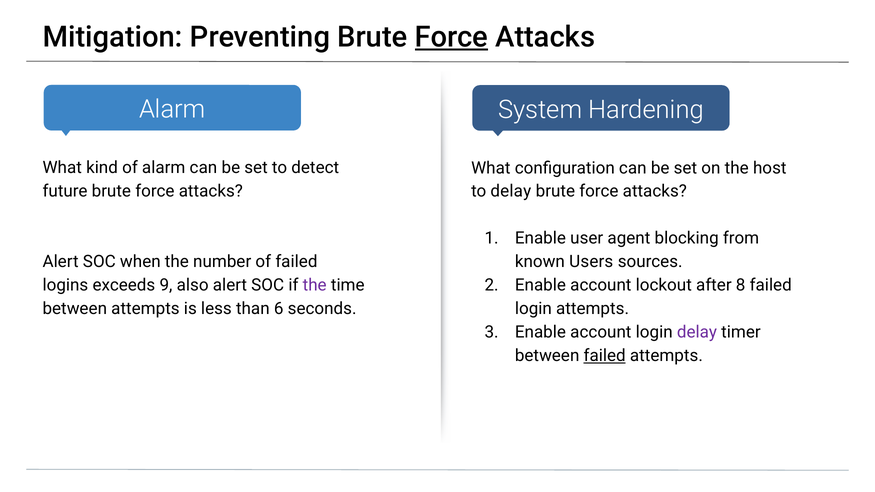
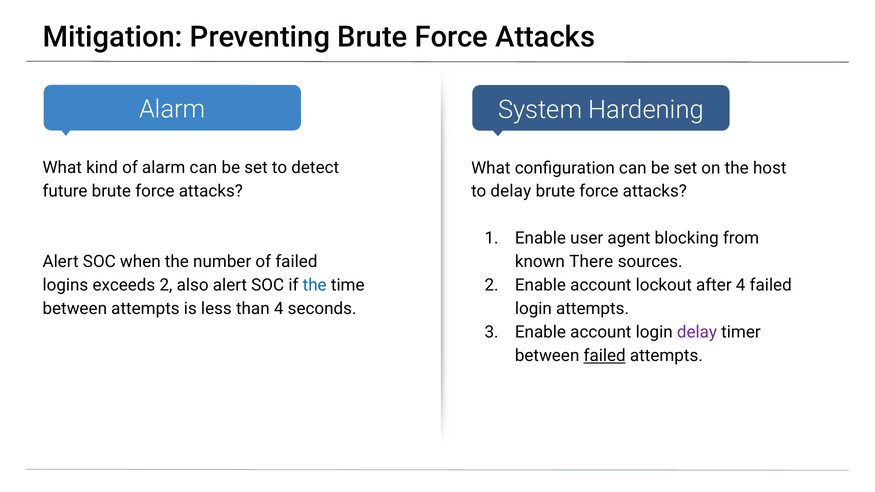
Force underline: present -> none (451, 37)
Users: Users -> There (591, 262)
exceeds 9: 9 -> 2 (166, 285)
the colour: purple -> blue (315, 285)
after 8: 8 -> 4 (741, 285)
than 6: 6 -> 4 (279, 309)
